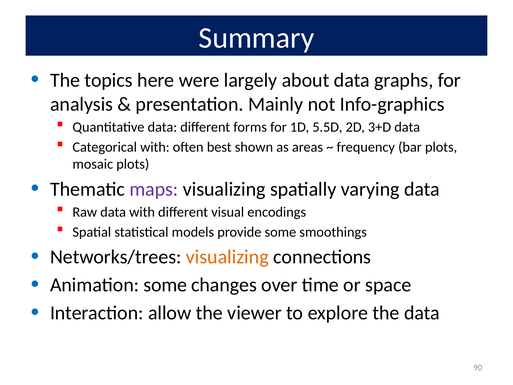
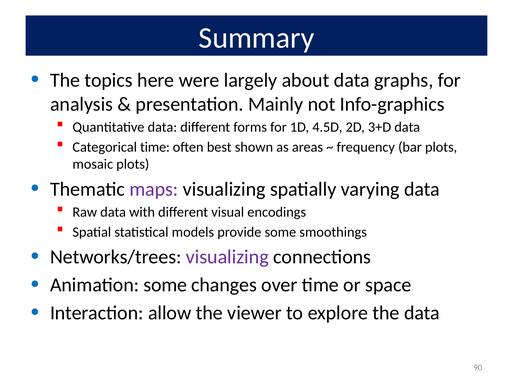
5.5D: 5.5D -> 4.5D (327, 127)
Categorical with: with -> time (155, 147)
visualizing colour: orange -> purple (227, 257)
